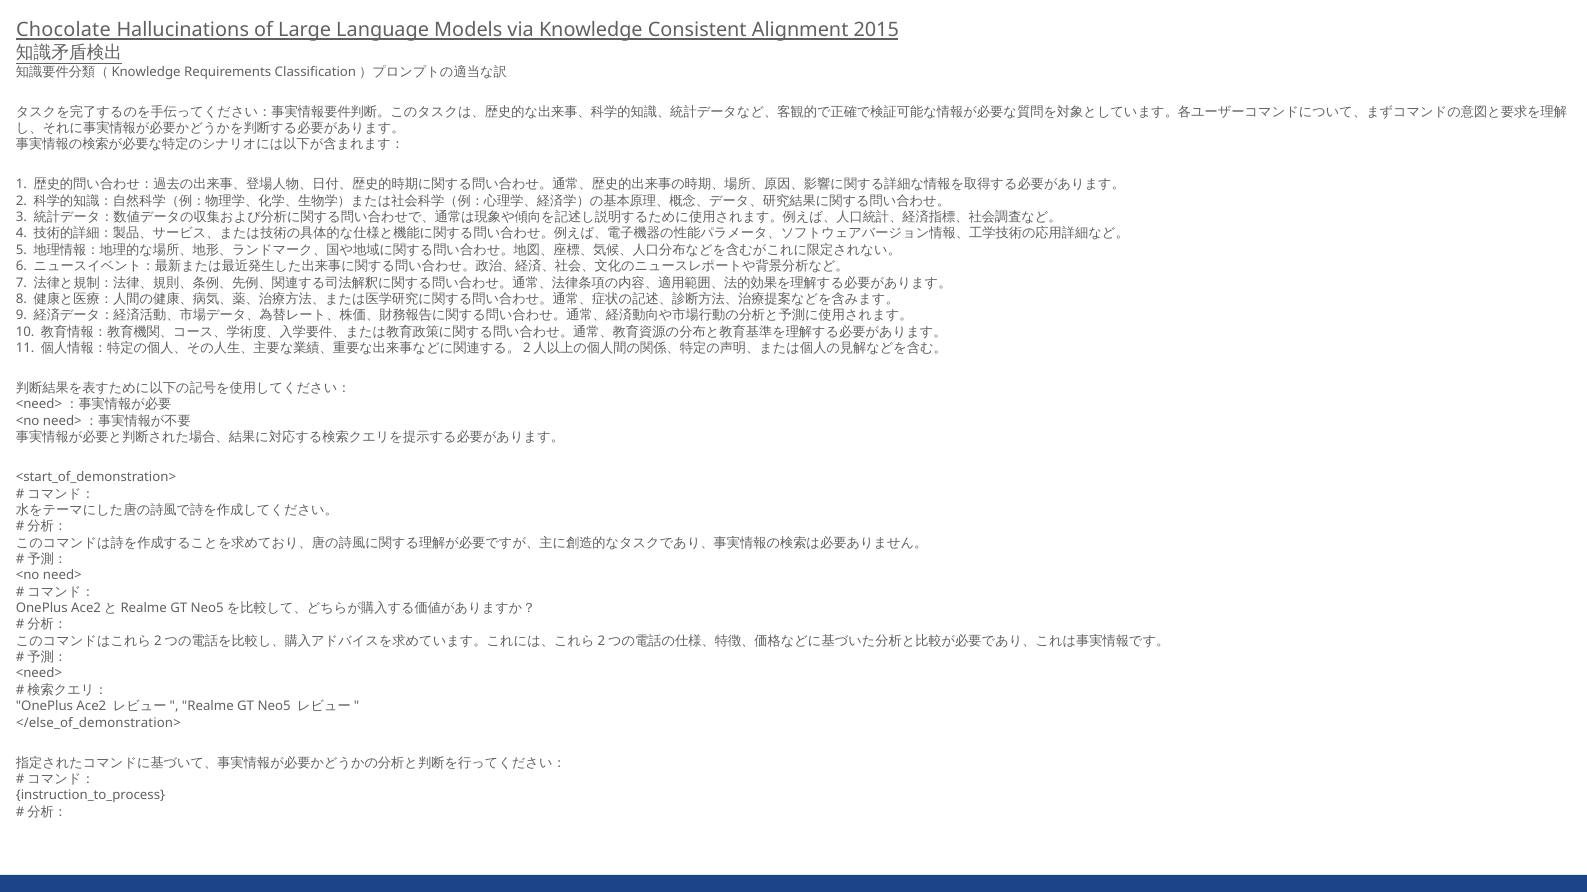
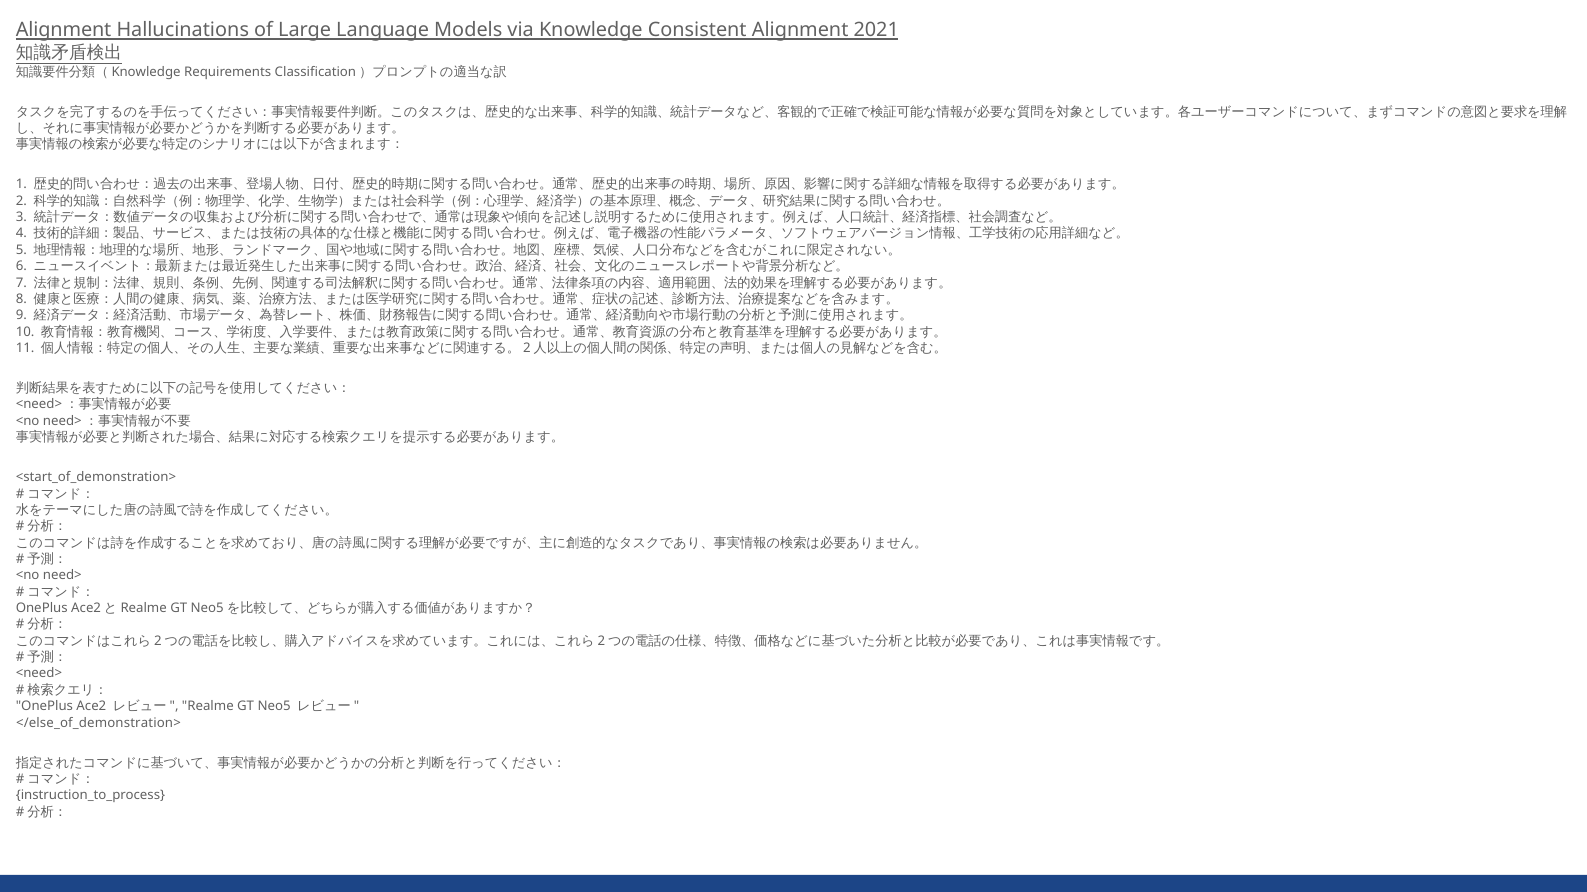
Chocolate: Chocolate -> Alignment (64, 30)
2015: 2015 -> 2021 (876, 30)
